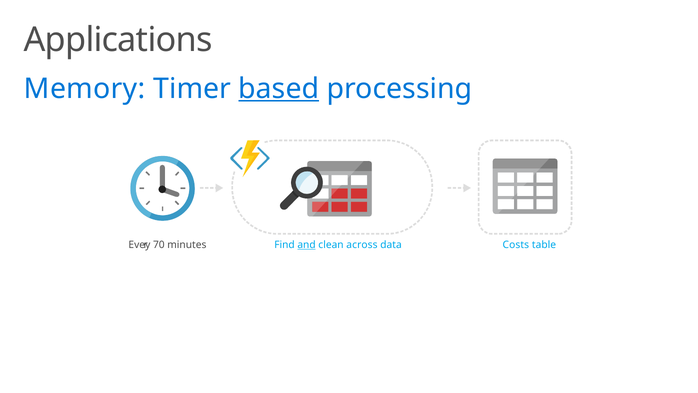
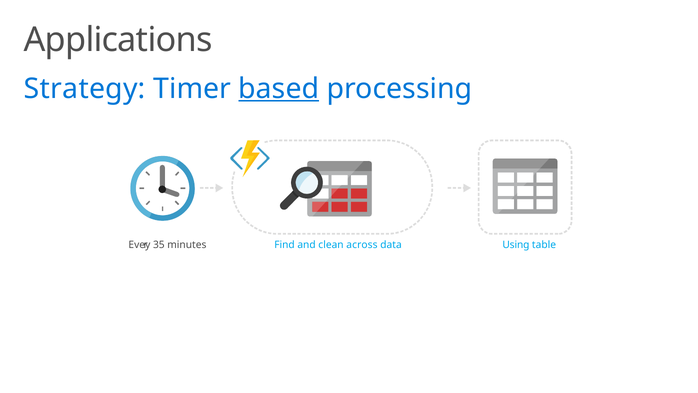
Memory: Memory -> Strategy (85, 89)
70: 70 -> 35 (159, 245)
and underline: present -> none (307, 245)
Costs: Costs -> Using (516, 245)
